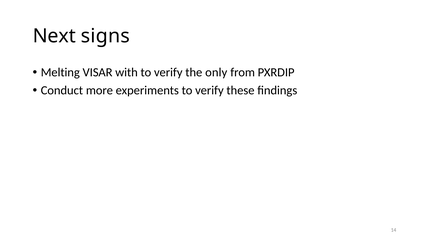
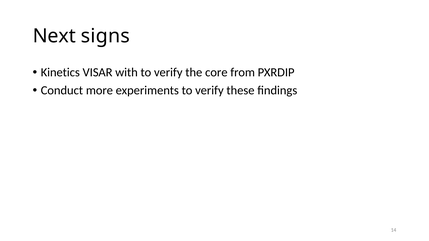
Melting: Melting -> Kinetics (60, 73)
only: only -> core (216, 73)
